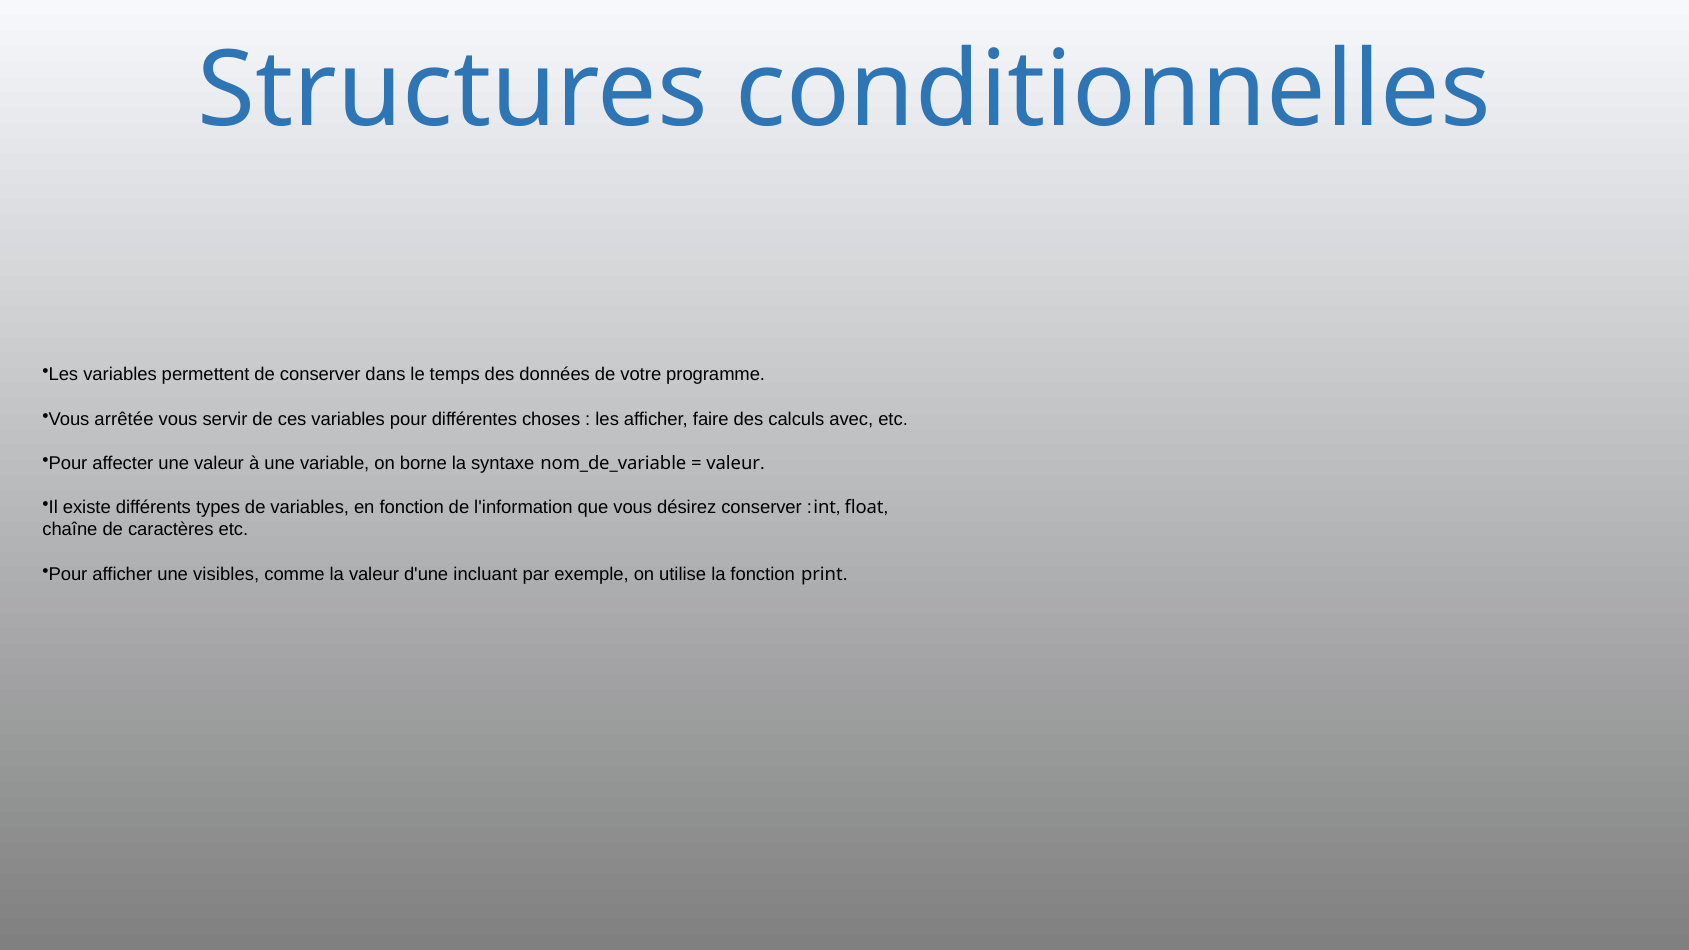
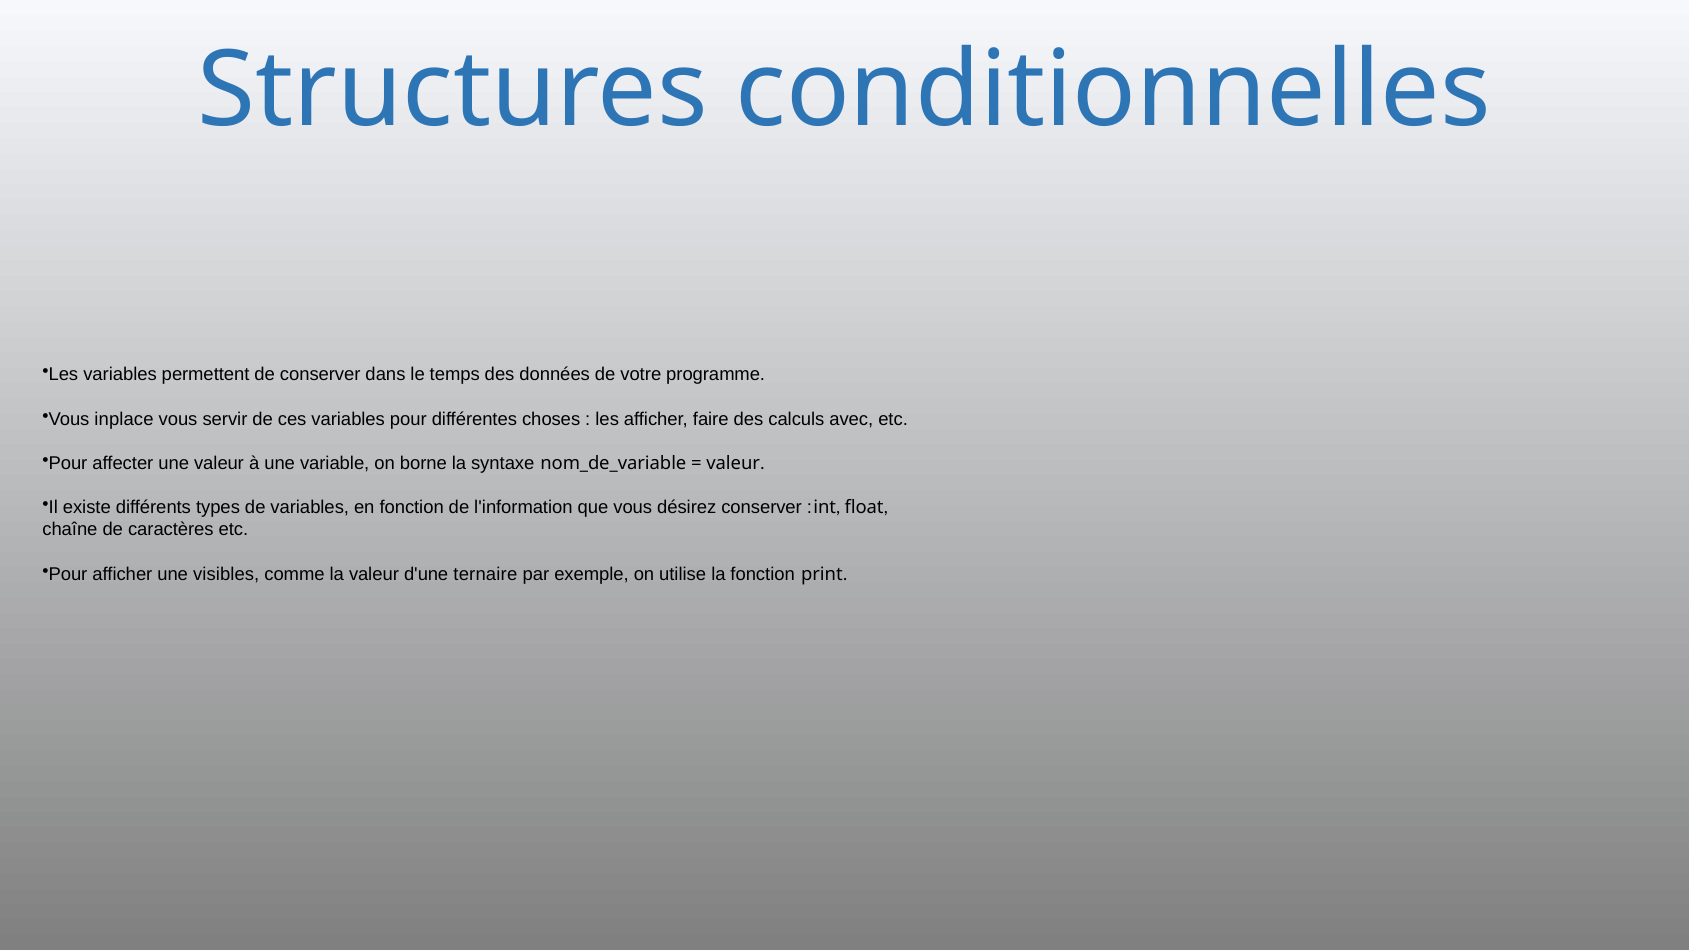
arrêtée: arrêtée -> inplace (124, 419)
incluant: incluant -> ternaire (485, 574)
